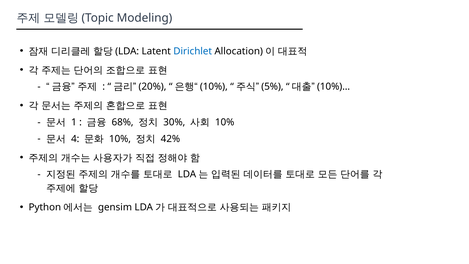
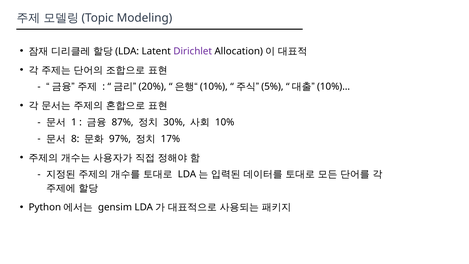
Dirichlet colour: blue -> purple (193, 51)
68%: 68% -> 87% (123, 122)
4: 4 -> 8 (75, 139)
10%: 10% -> 97% (120, 139)
42%: 42% -> 17% (170, 139)
